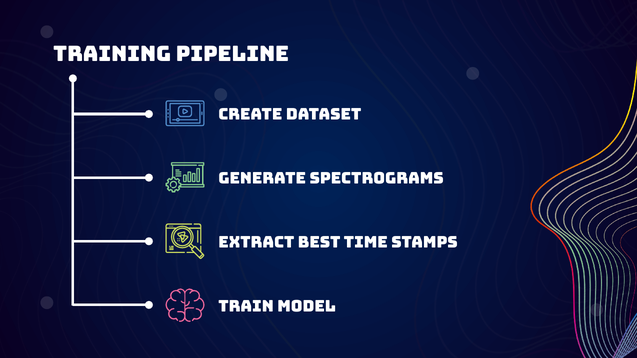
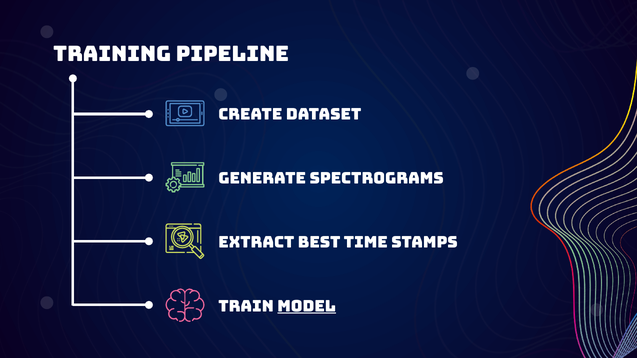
model underline: none -> present (307, 307)
